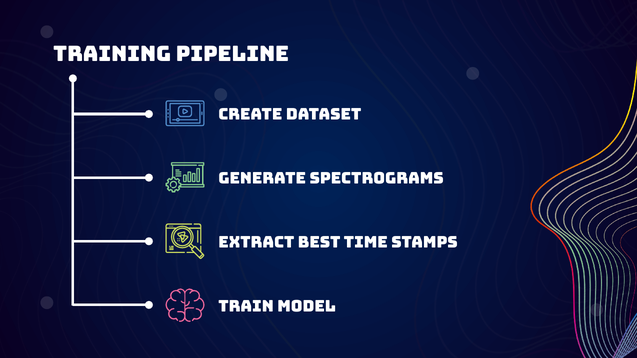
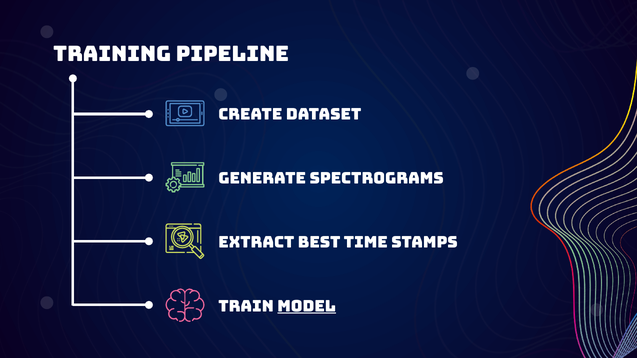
model underline: none -> present (307, 307)
